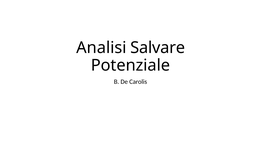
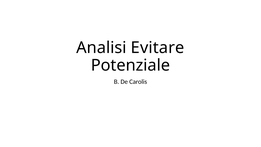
Salvare: Salvare -> Evitare (158, 48)
